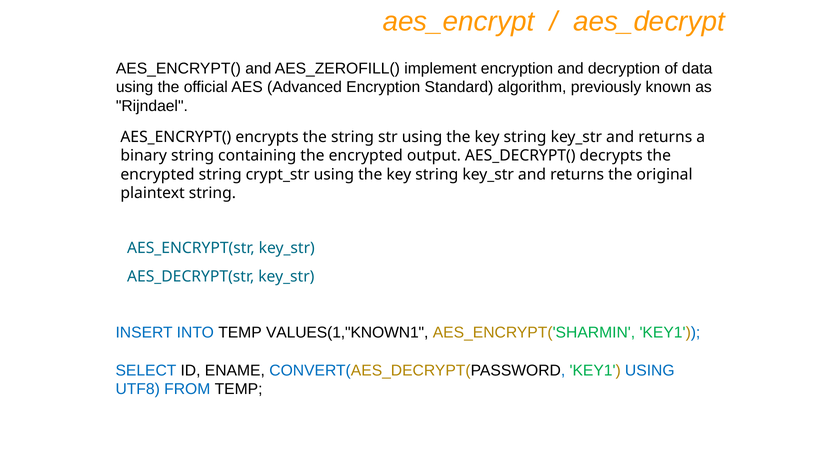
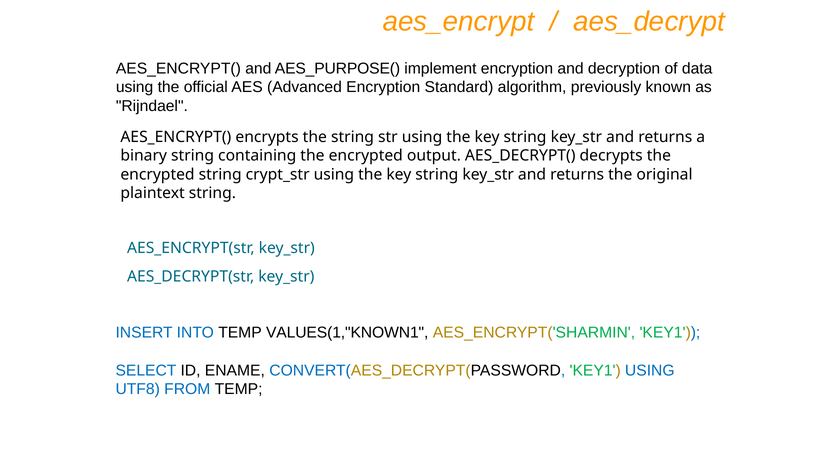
AES_ZEROFILL(: AES_ZEROFILL( -> AES_PURPOSE( (337, 69)
